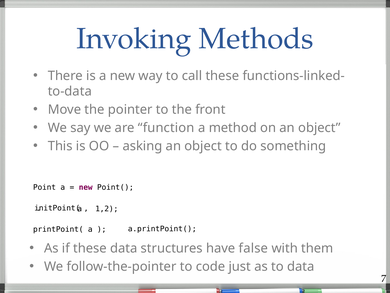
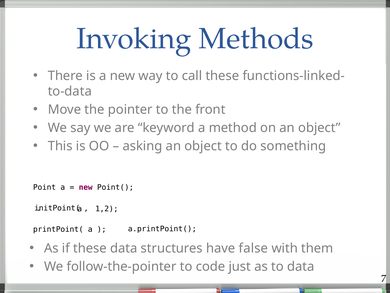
function: function -> keyword (166, 128)
